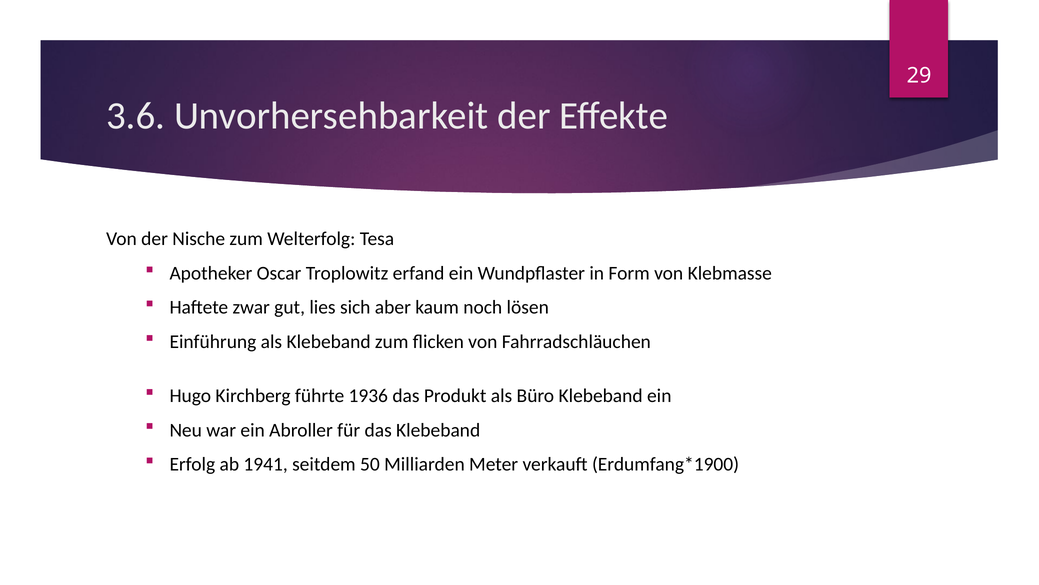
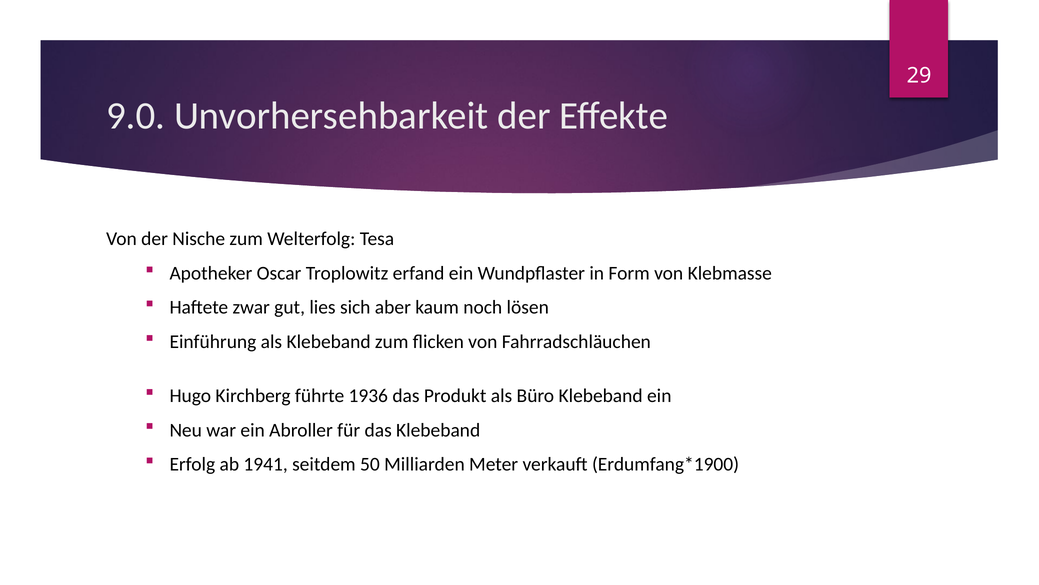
3.6: 3.6 -> 9.0 (136, 116)
